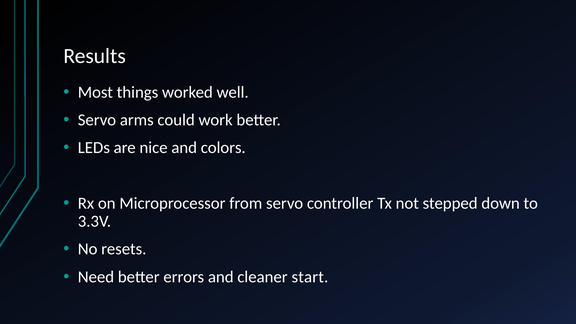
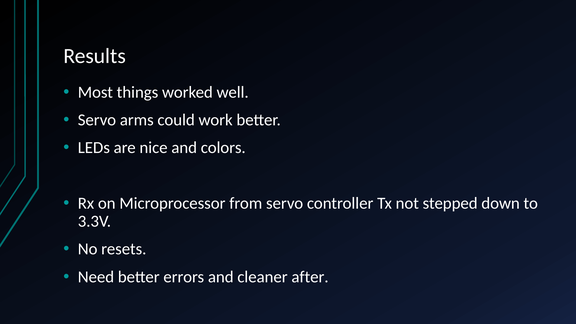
start: start -> after (310, 277)
